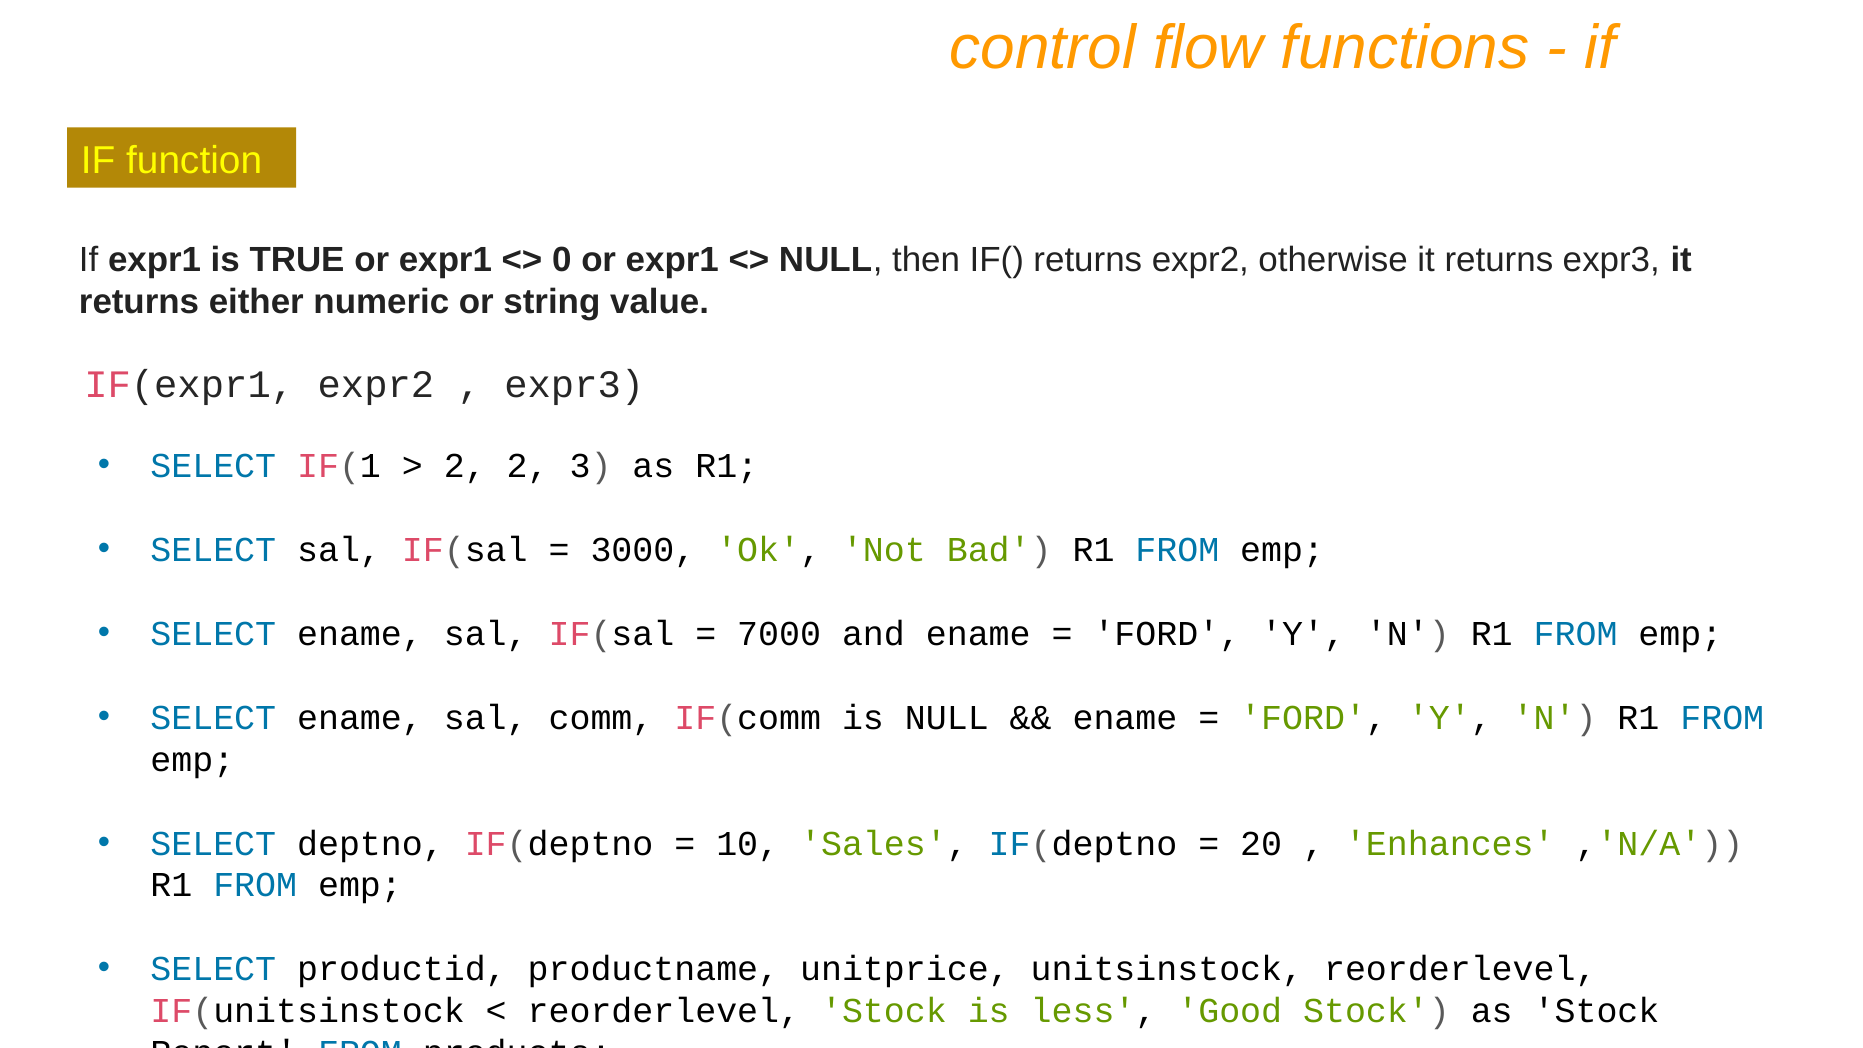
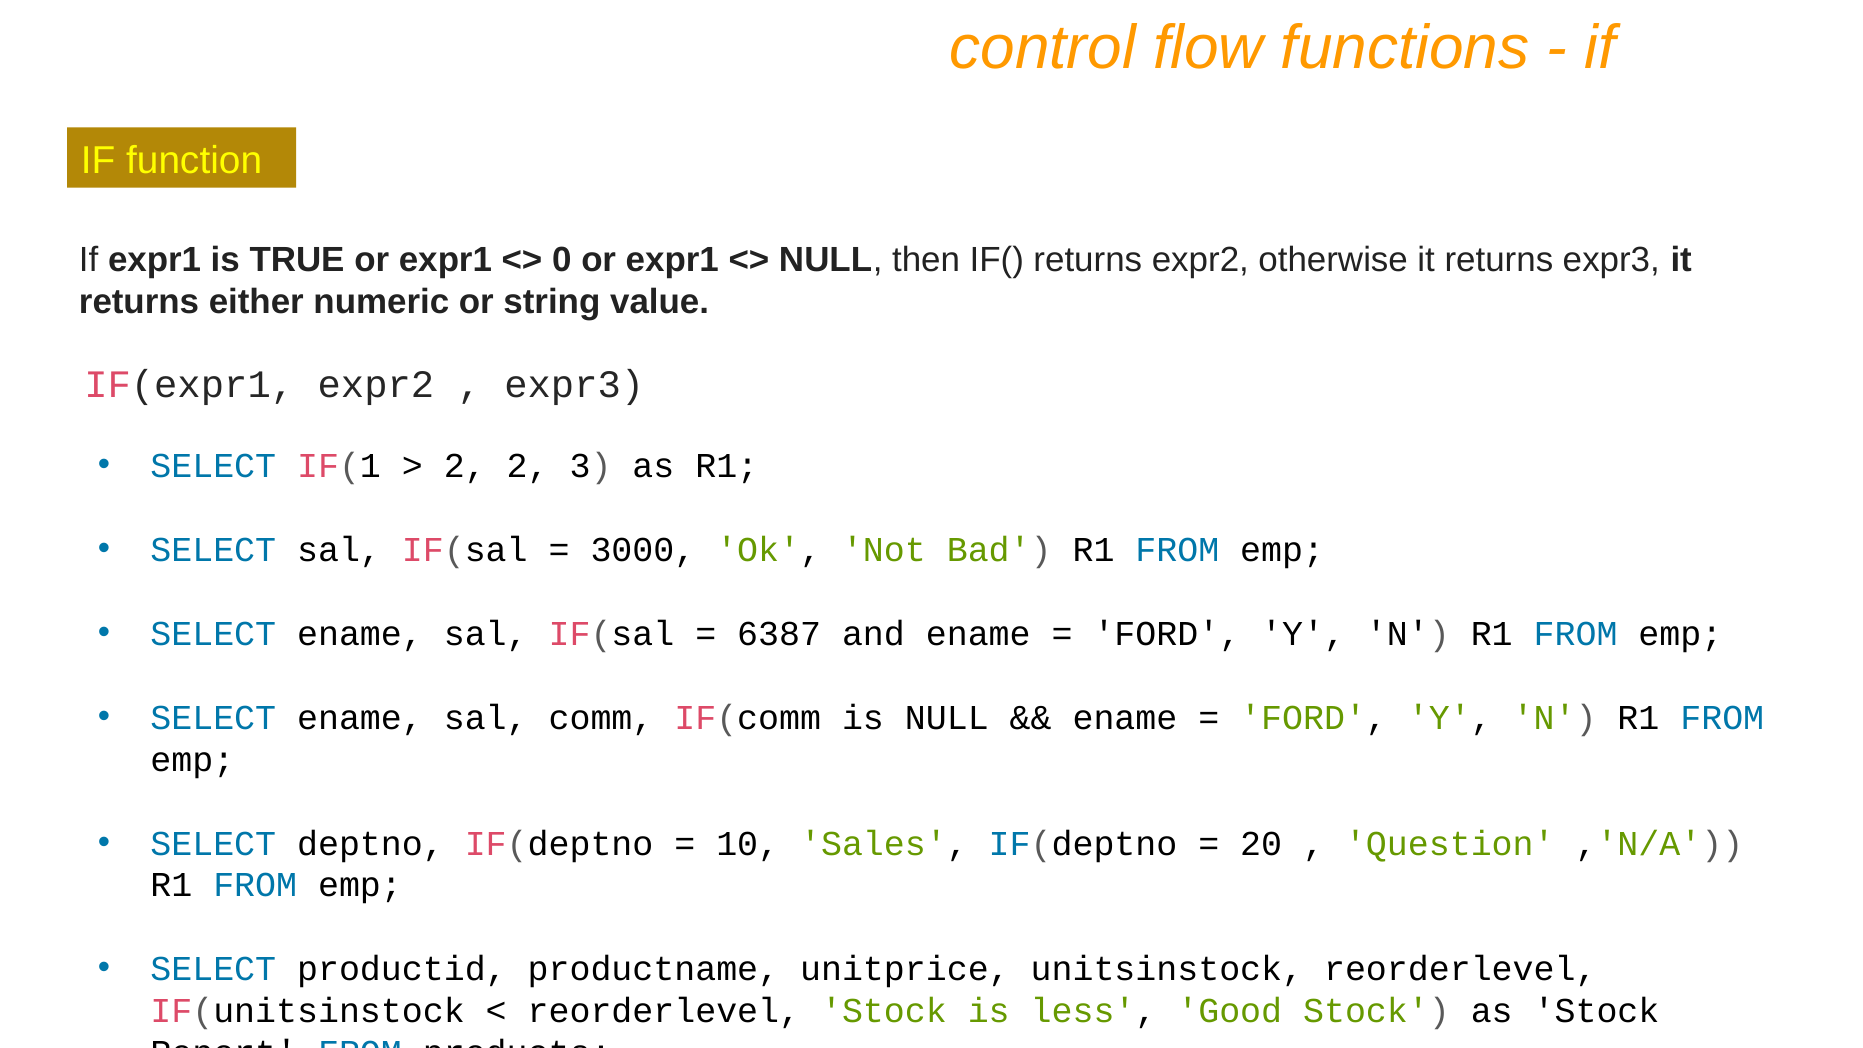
7000: 7000 -> 6387 (779, 634)
Enhances: Enhances -> Question (1450, 843)
